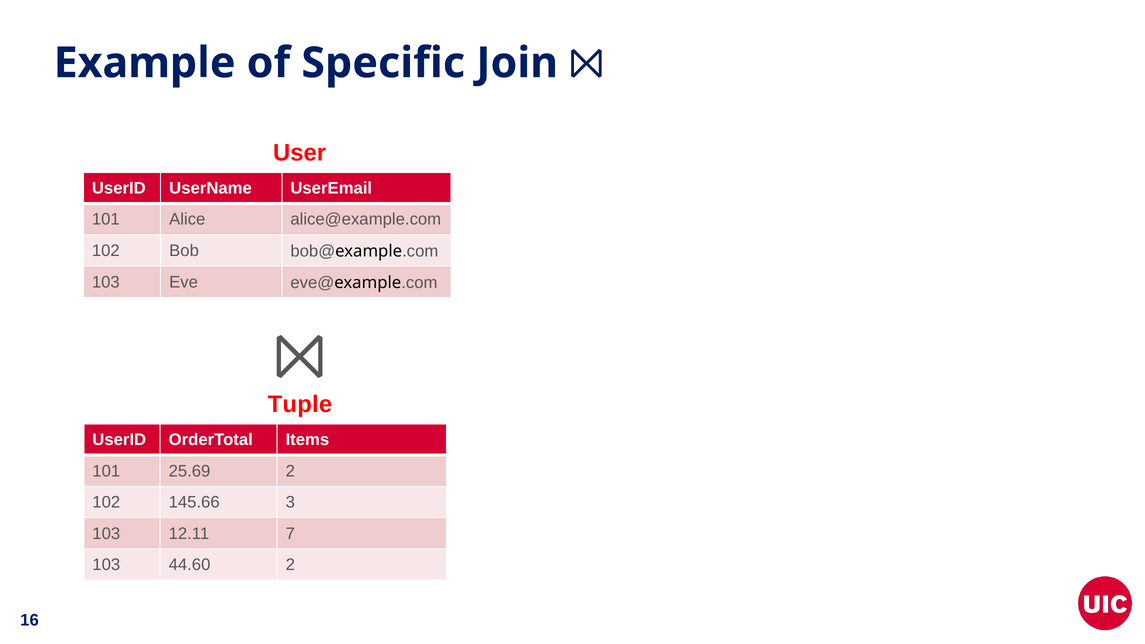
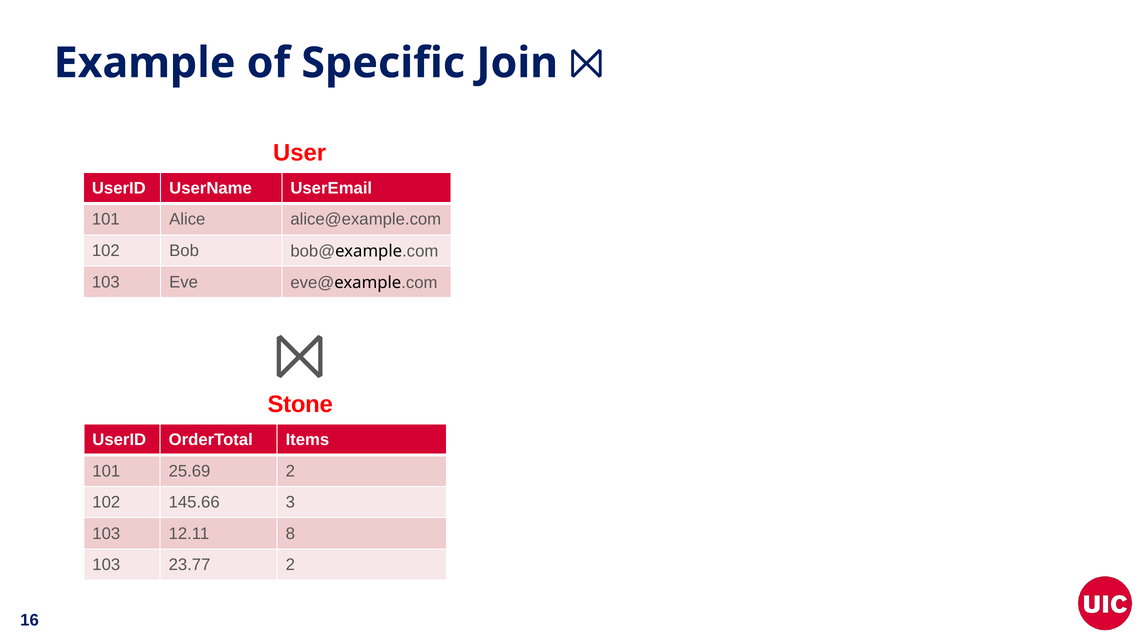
Tuple: Tuple -> Stone (300, 404)
7: 7 -> 8 (290, 534)
44.60: 44.60 -> 23.77 (190, 565)
